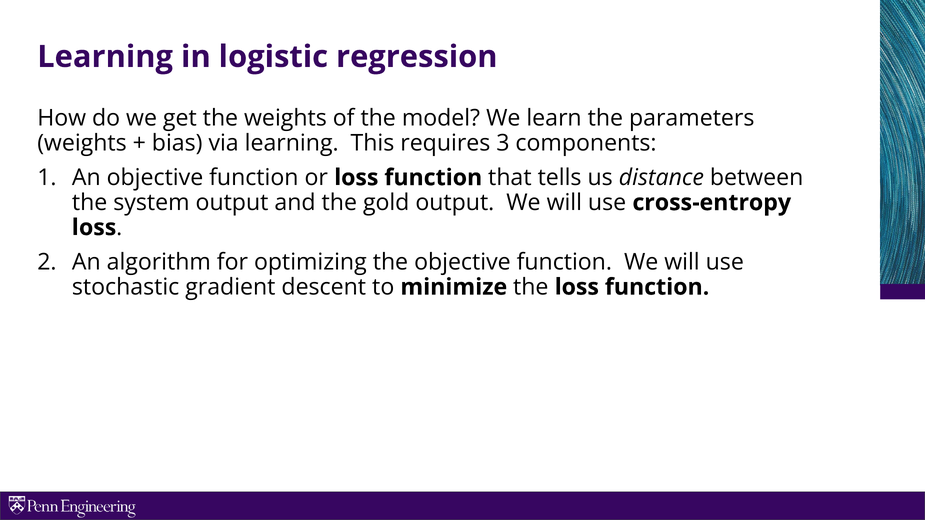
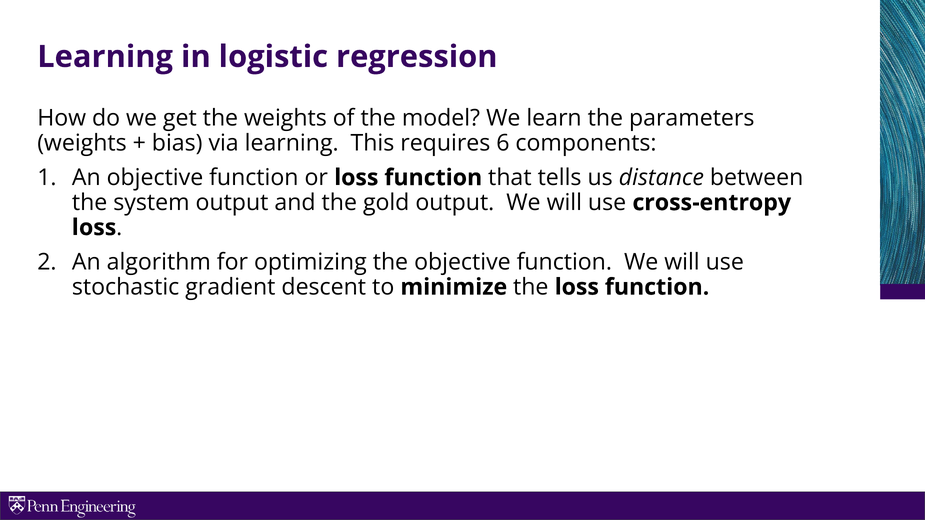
3: 3 -> 6 (503, 143)
